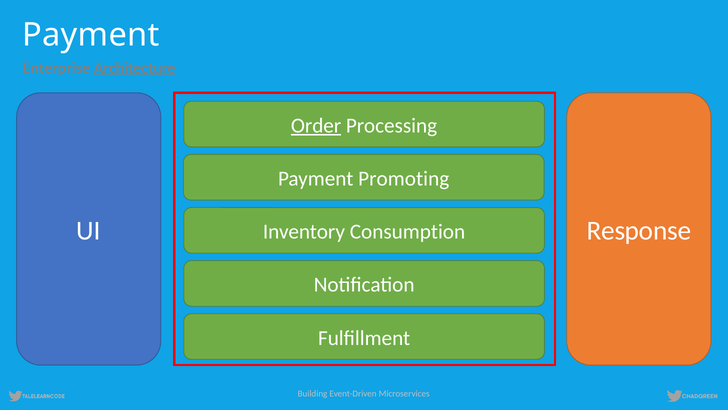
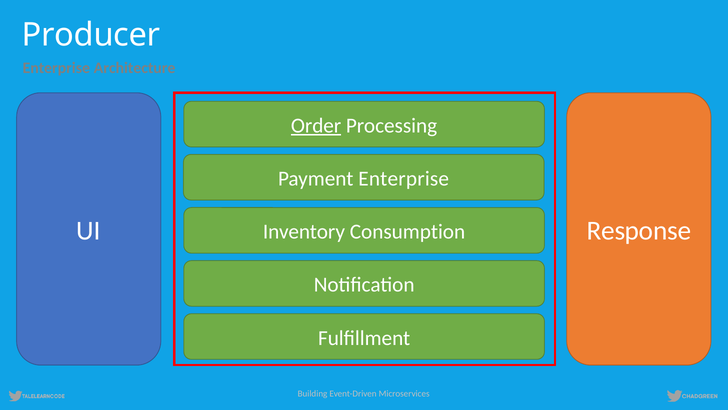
Payment: Payment -> Producer (91, 35)
Architecture underline: present -> none (135, 68)
Payment Promoting: Promoting -> Enterprise (404, 178)
